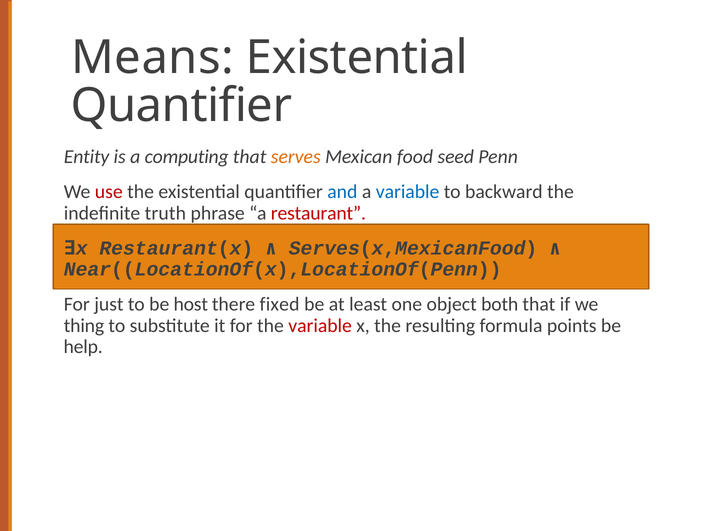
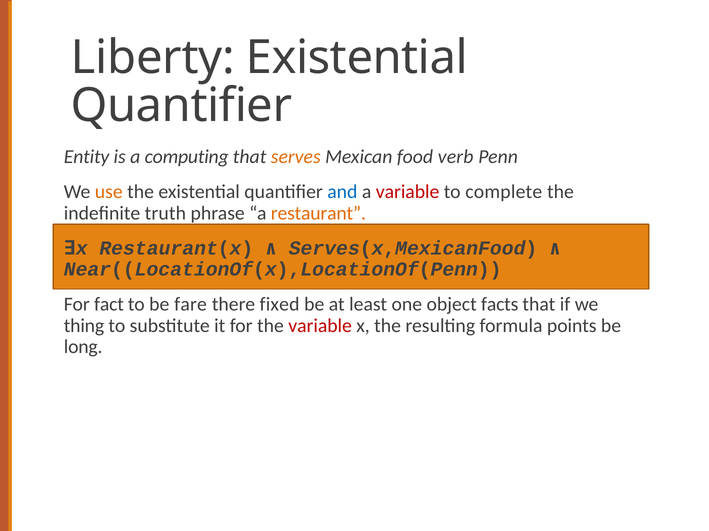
Means: Means -> Liberty (153, 58)
seed: seed -> verb (456, 157)
use colour: red -> orange (109, 192)
variable colour: blue -> red (408, 192)
backward: backward -> complete (504, 192)
restaurant colour: red -> orange (318, 214)
just: just -> fact (109, 305)
host: host -> fare (191, 305)
both: both -> facts (500, 305)
help: help -> long (83, 347)
